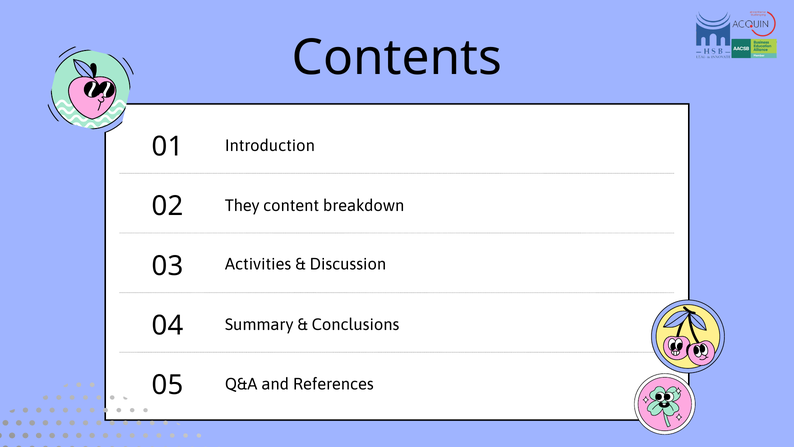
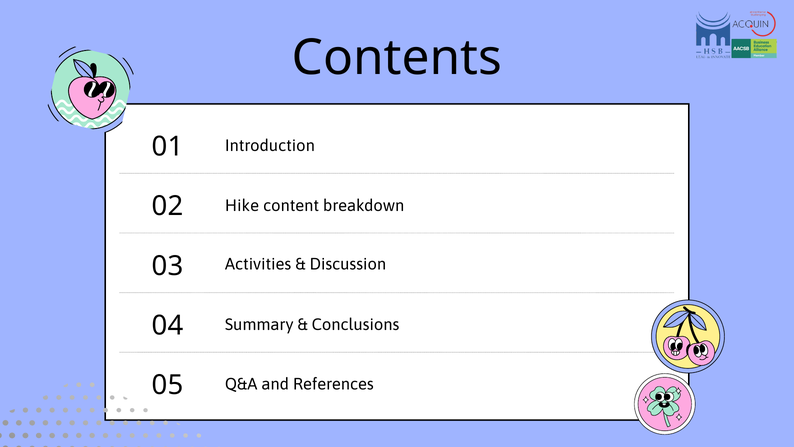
They: They -> Hike (242, 205)
